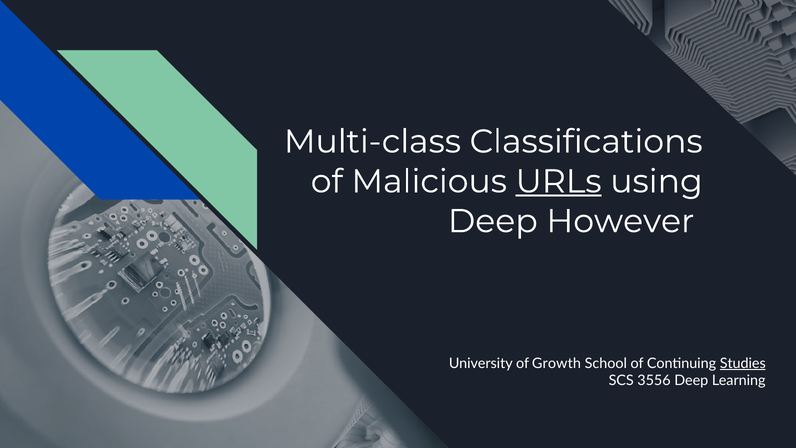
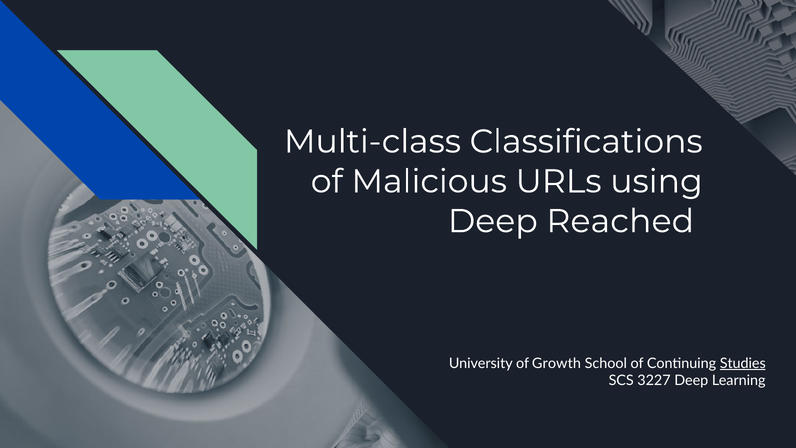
URLs underline: present -> none (559, 181)
However: However -> Reached (620, 221)
3556: 3556 -> 3227 (654, 380)
